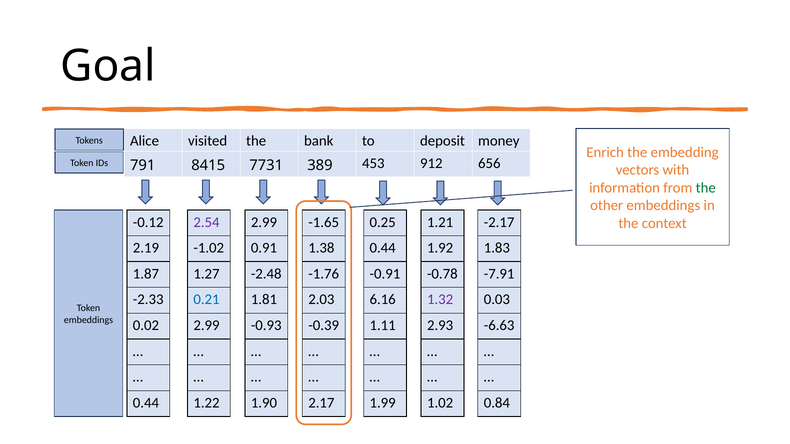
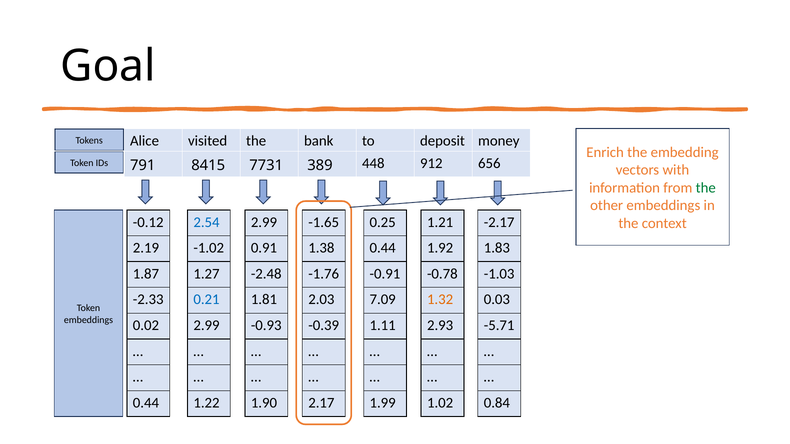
453: 453 -> 448 (373, 164)
2.54 colour: purple -> blue (206, 222)
-7.91: -7.91 -> -1.03 (499, 274)
6.16: 6.16 -> 7.09 (383, 300)
1.32 colour: purple -> orange (440, 300)
-6.63: -6.63 -> -5.71 (499, 326)
